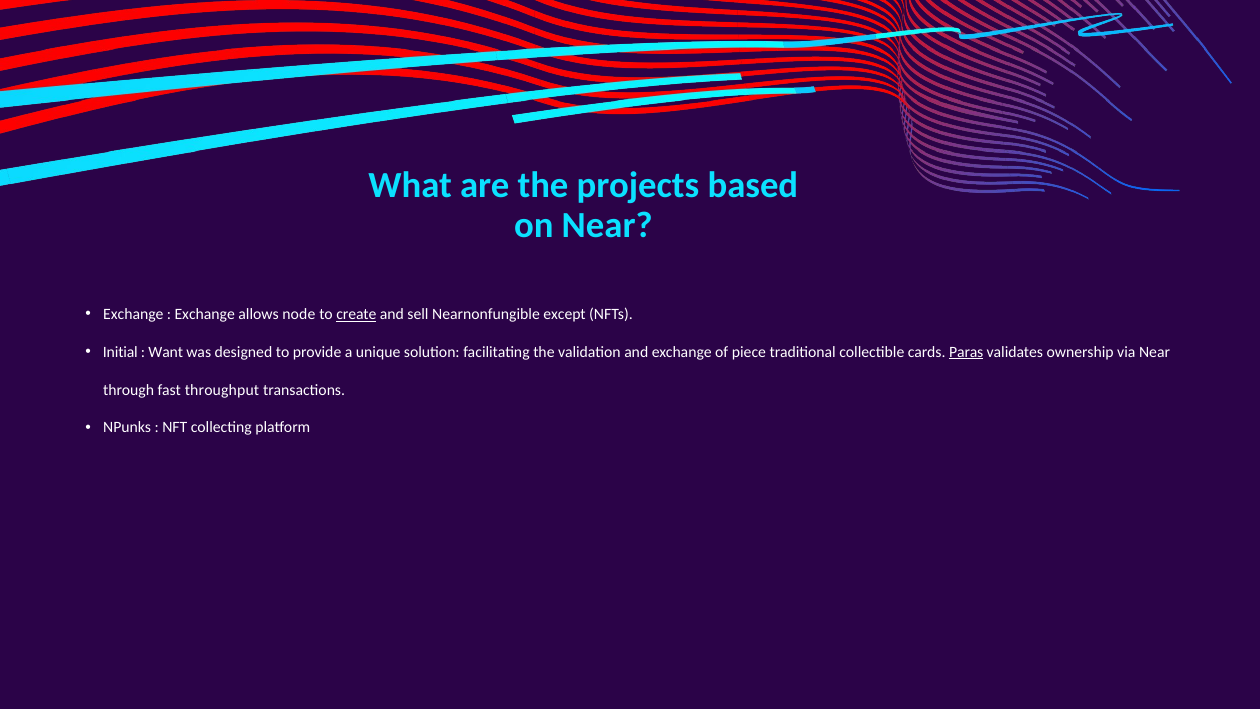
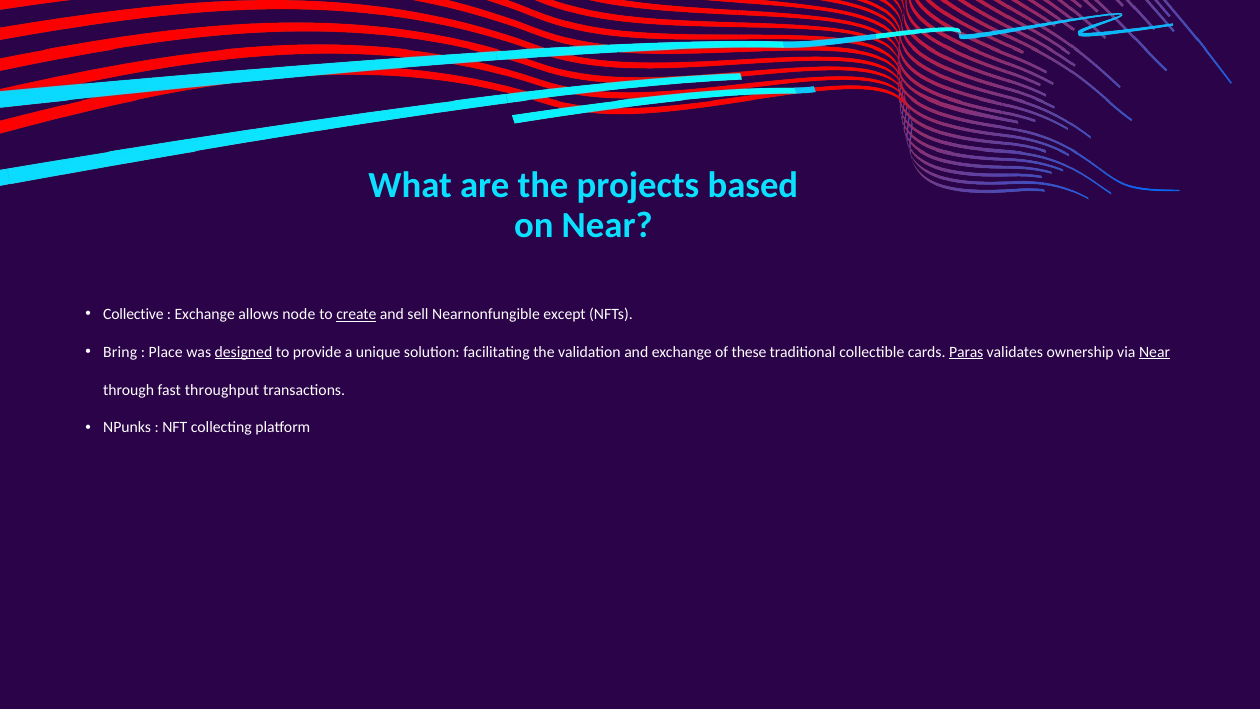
Exchange: Exchange -> Collective (133, 314)
Initial: Initial -> Bring (120, 352)
Want: Want -> Place (166, 352)
designed underline: none -> present (243, 352)
piece: piece -> these (749, 352)
Near underline: none -> present (1155, 352)
